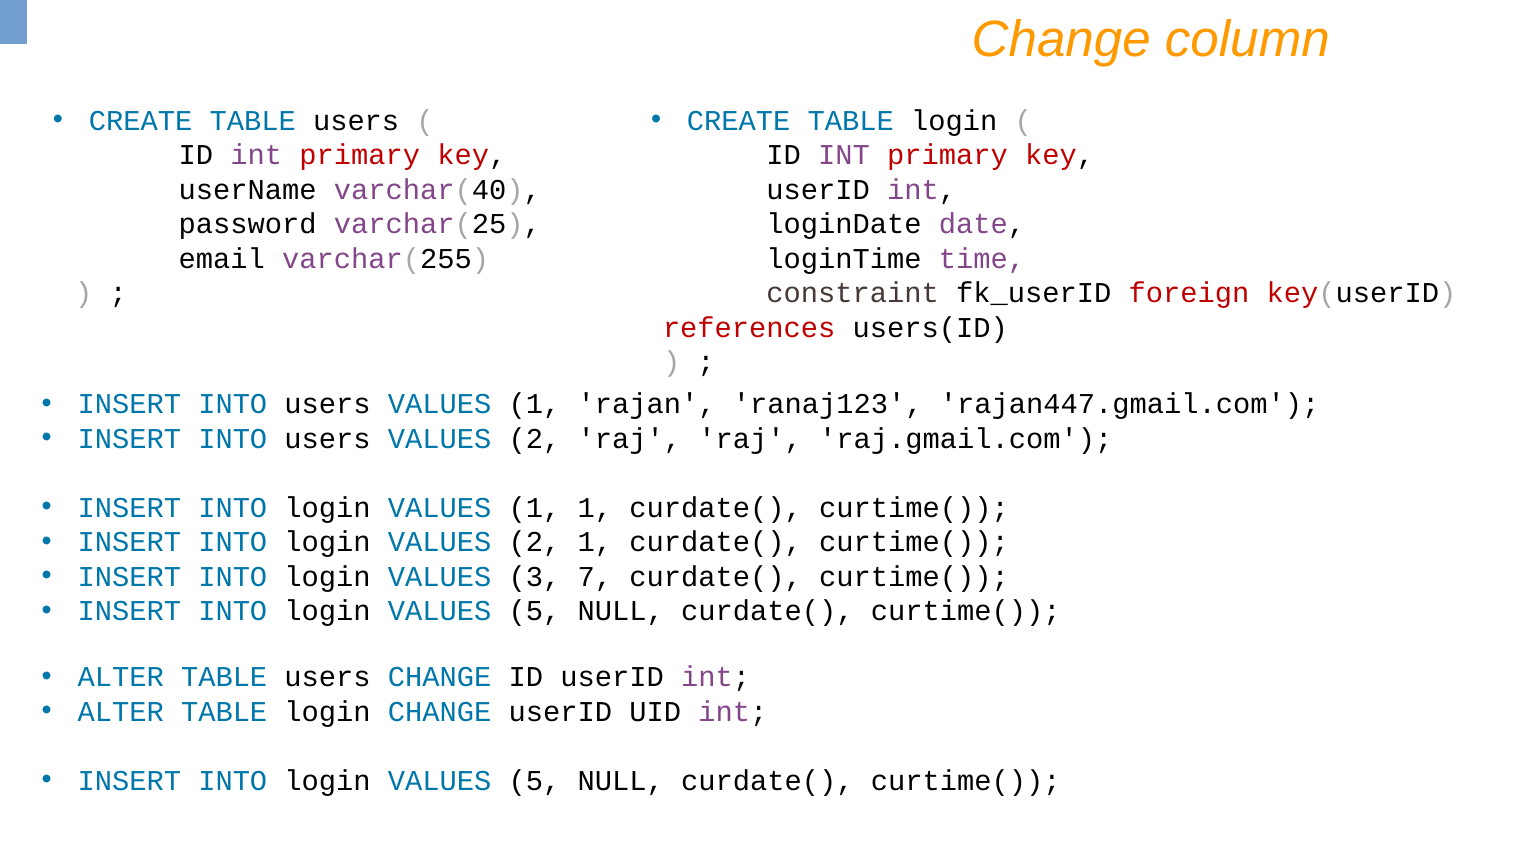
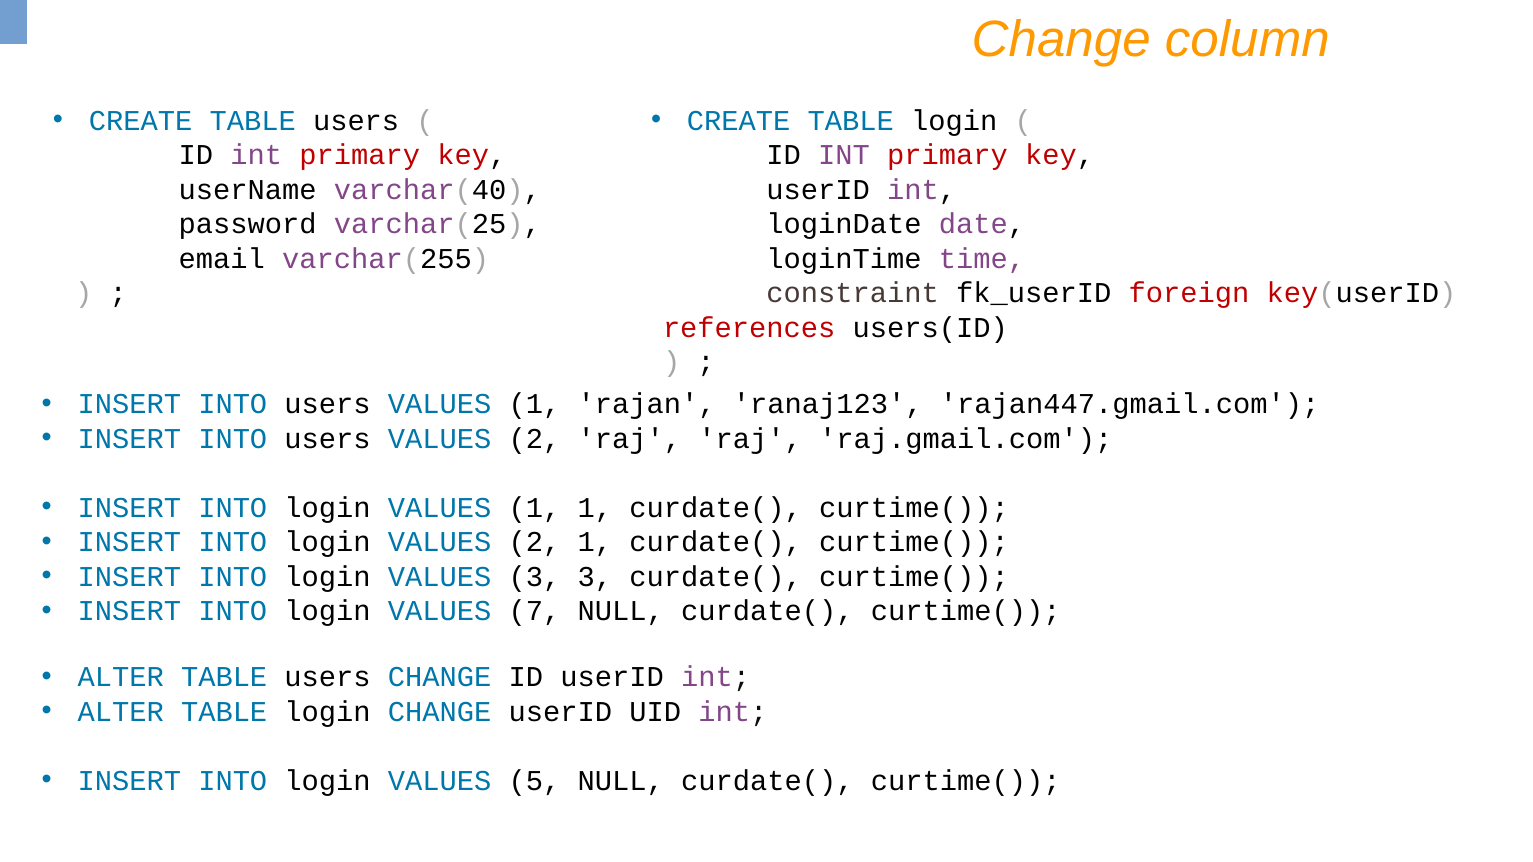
3 7: 7 -> 3 (595, 577)
5: 5 -> 7 (535, 611)
